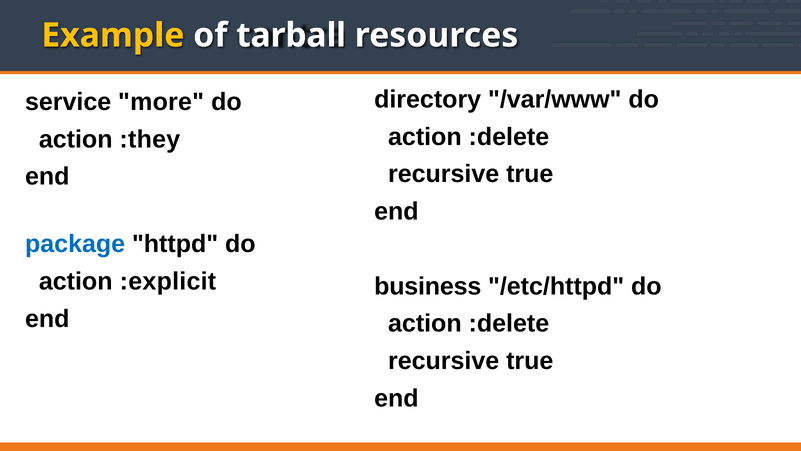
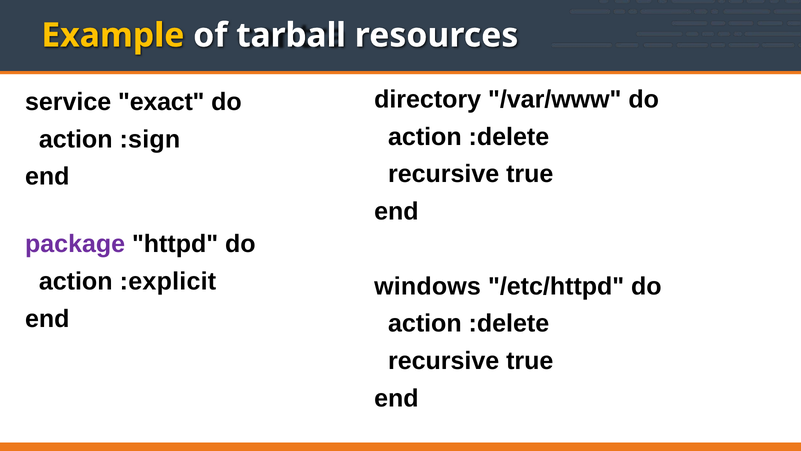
more: more -> exact (161, 102)
:they: :they -> :sign (150, 139)
package colour: blue -> purple (75, 244)
business: business -> windows (428, 286)
